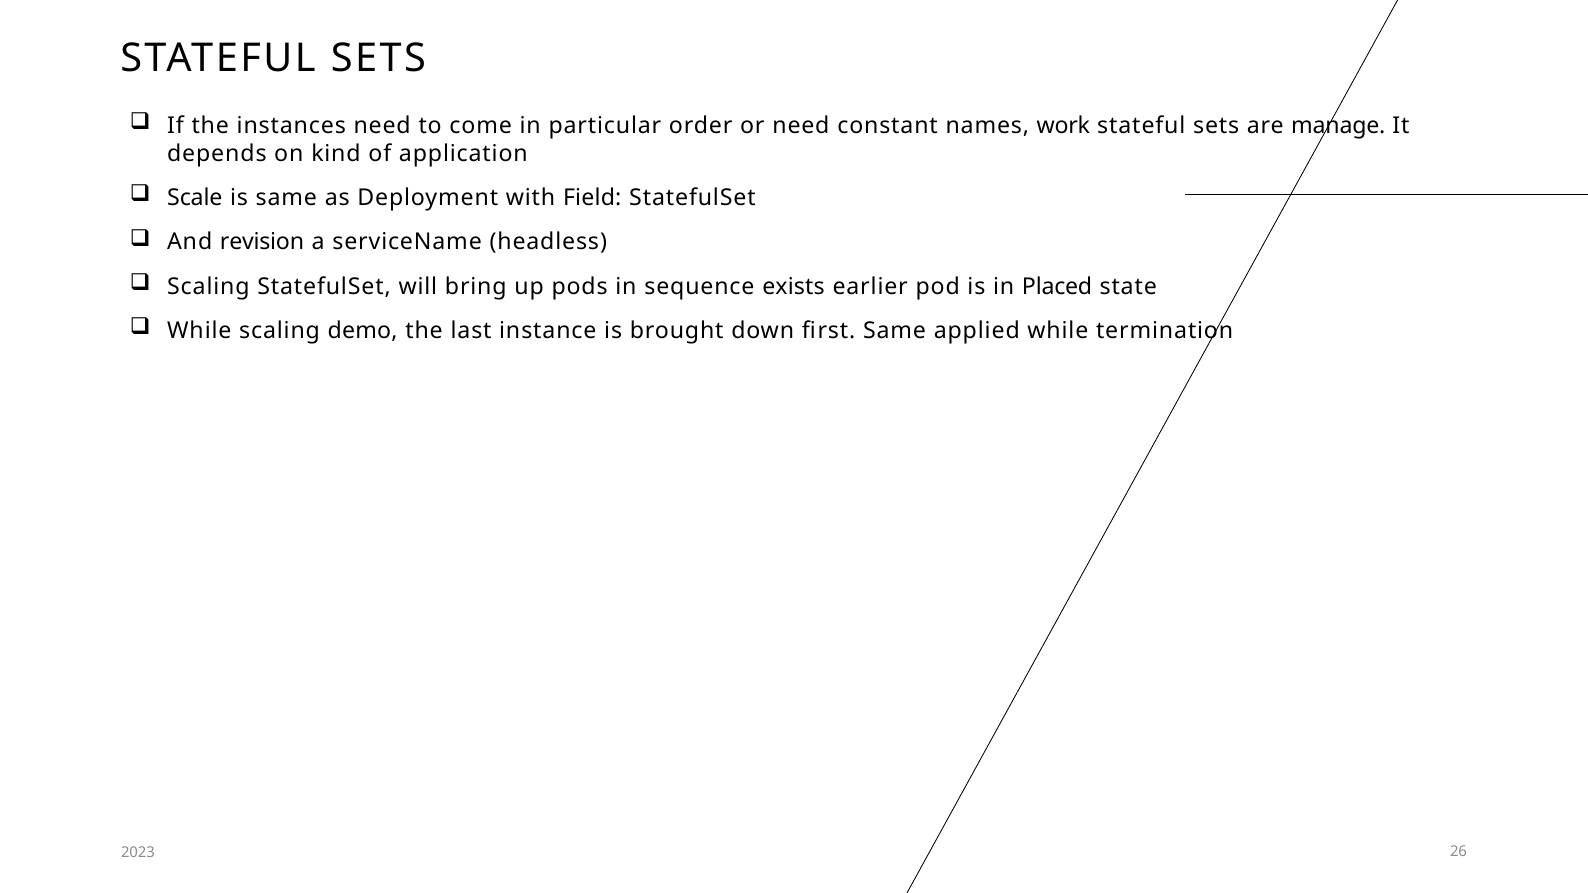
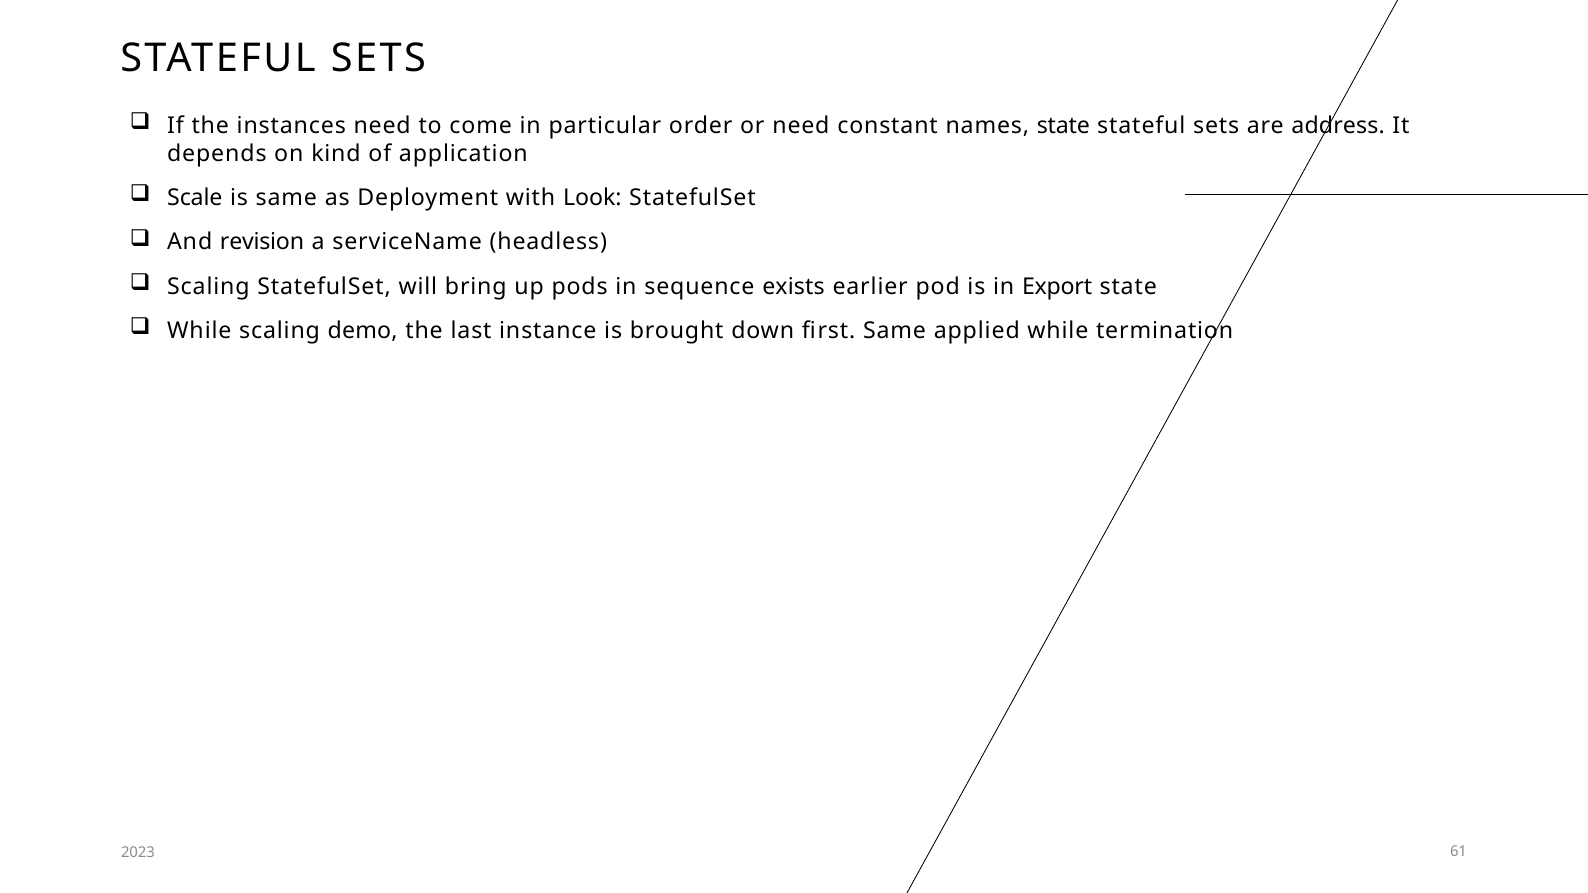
names work: work -> state (1063, 126)
manage: manage -> address (1338, 126)
Field: Field -> Look (592, 198)
Placed: Placed -> Export (1057, 287)
26: 26 -> 61 (1458, 852)
